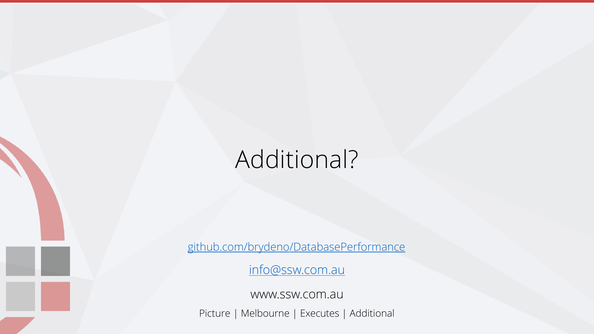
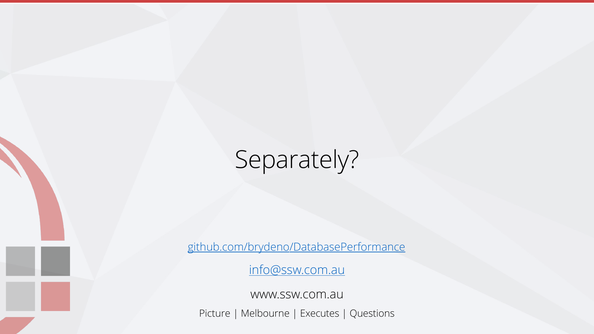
Additional: Additional -> Separately (297, 160)
Additional: Additional -> Questions (372, 314)
